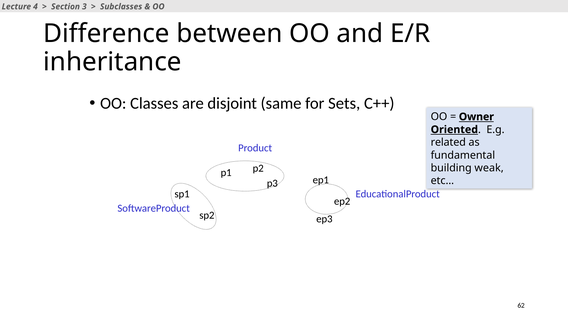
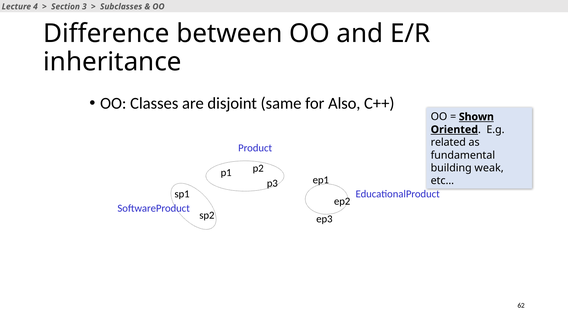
Sets: Sets -> Also (344, 103)
Owner: Owner -> Shown (476, 117)
